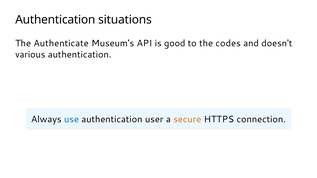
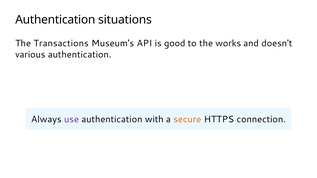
Authenticate: Authenticate -> Transactions (61, 44)
codes: codes -> works (228, 44)
use colour: blue -> purple (71, 120)
user: user -> with (154, 120)
